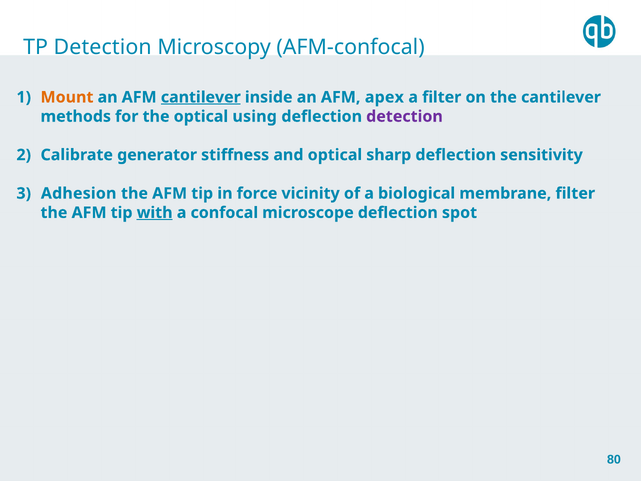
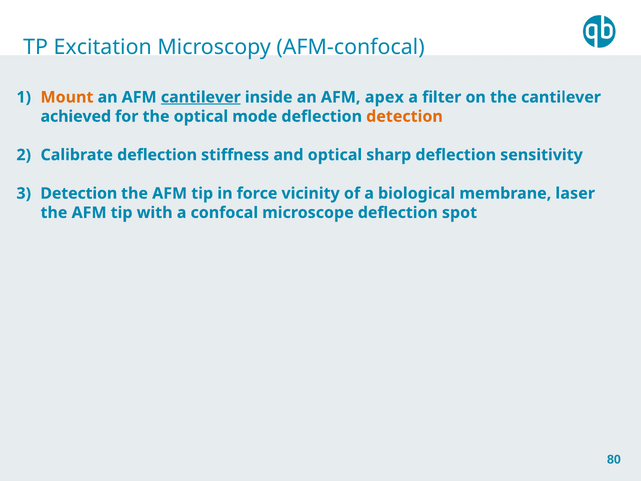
TP Detection: Detection -> Excitation (103, 47)
methods: methods -> achieved (76, 116)
using: using -> mode (255, 116)
detection colour: purple -> orange (404, 116)
Calibrate generator: generator -> deflection (157, 155)
Adhesion: Adhesion -> Detection (79, 193)
membrane filter: filter -> laser (575, 193)
with underline: present -> none (155, 213)
